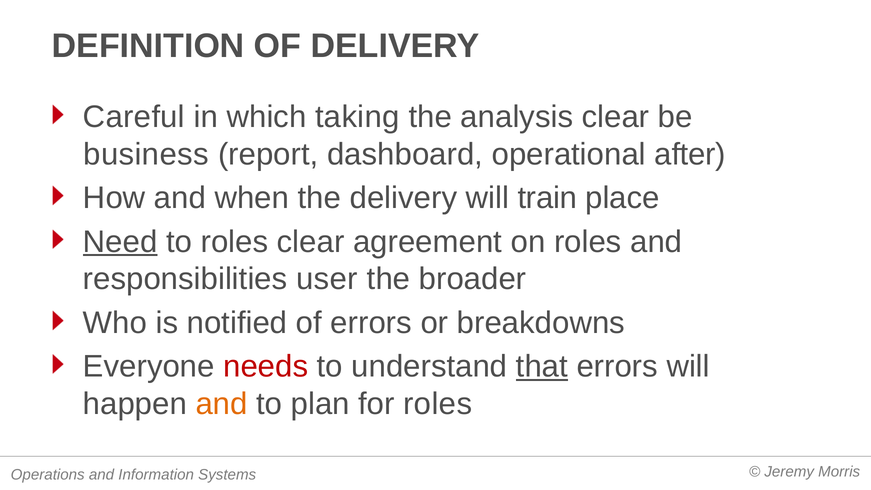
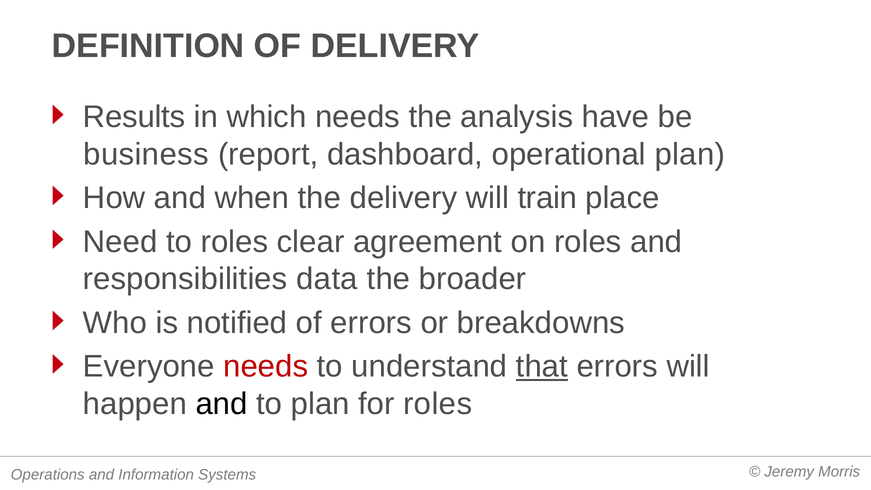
Careful: Careful -> Results (134, 117)
which taking: taking -> needs (357, 117)
analysis clear: clear -> have (616, 117)
operational after: after -> plan (690, 154)
Need underline: present -> none (120, 242)
user: user -> data (327, 279)
and colour: orange -> black (222, 404)
